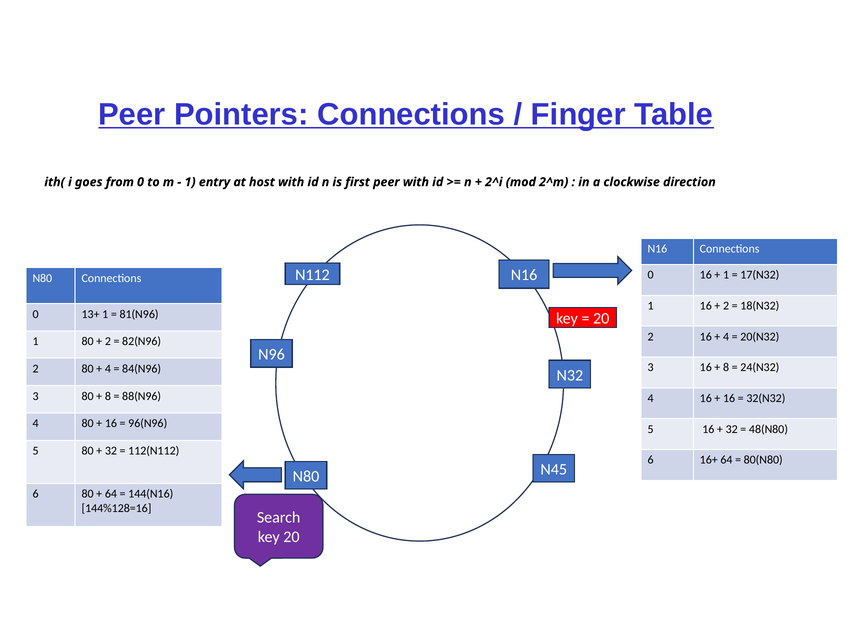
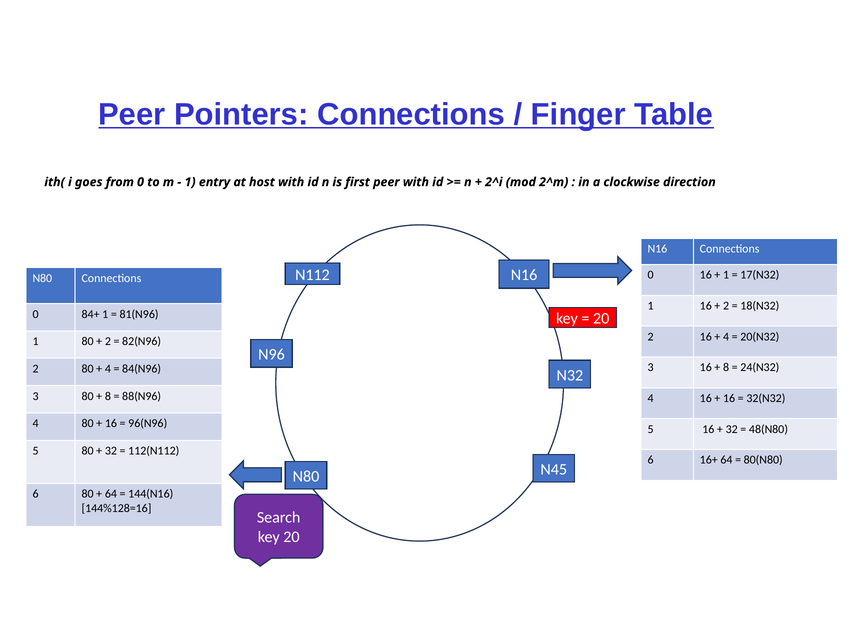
13+: 13+ -> 84+ (91, 314)
